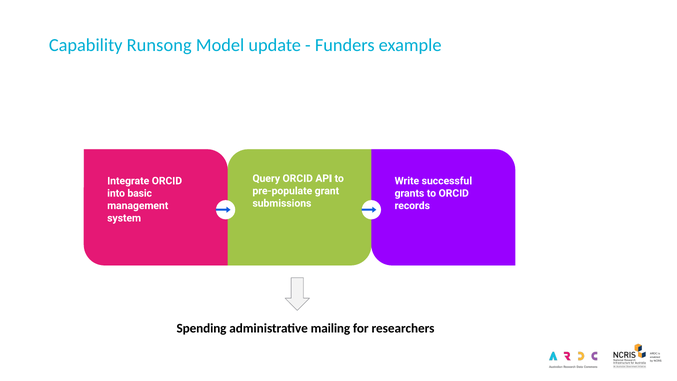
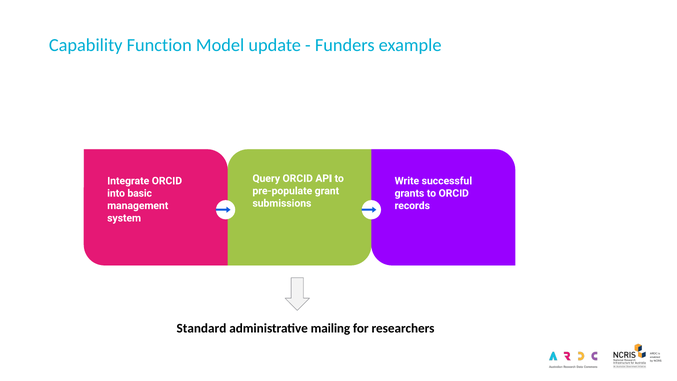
Runsong: Runsong -> Function (159, 45)
Spending: Spending -> Standard (201, 328)
